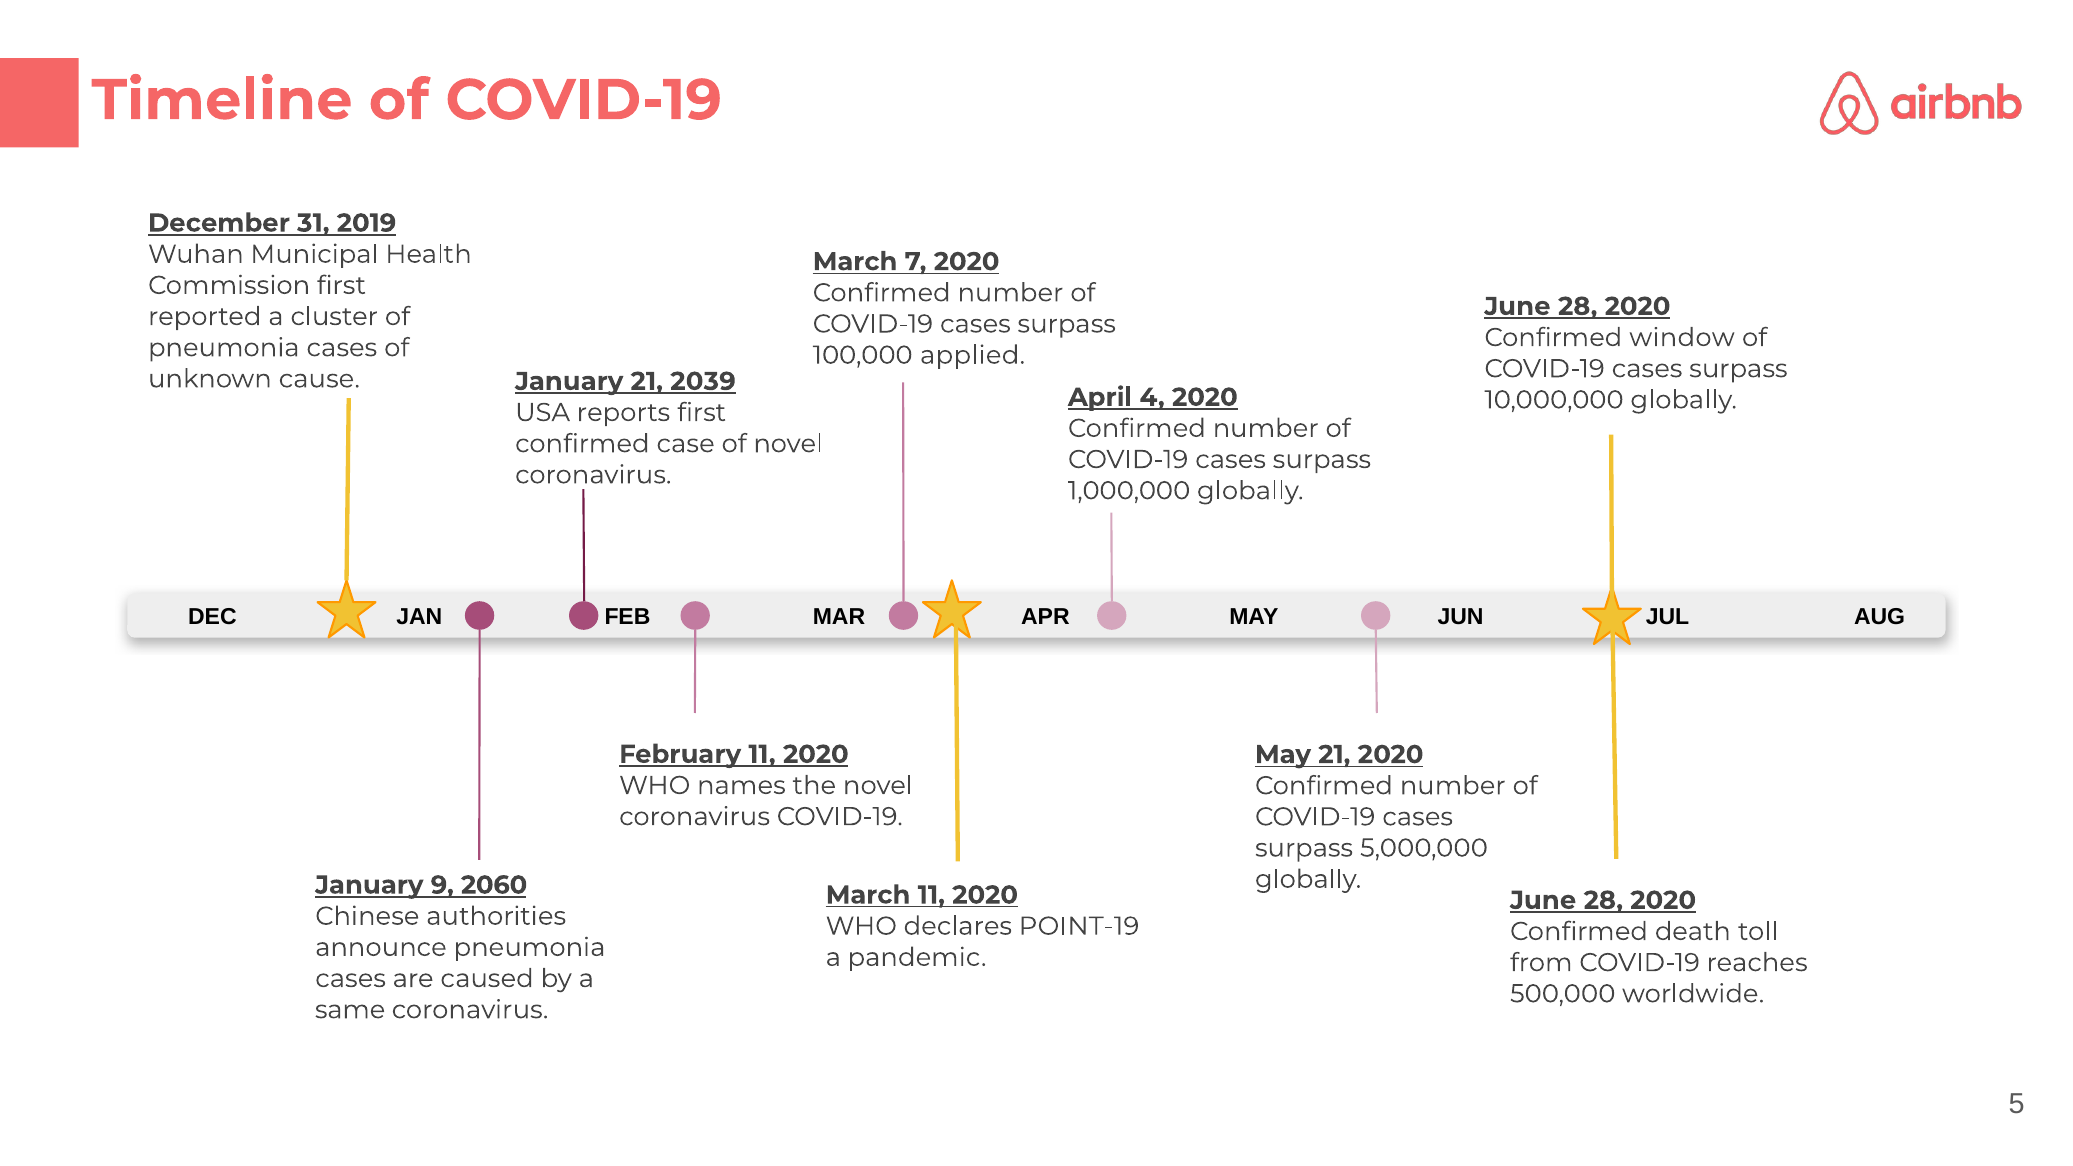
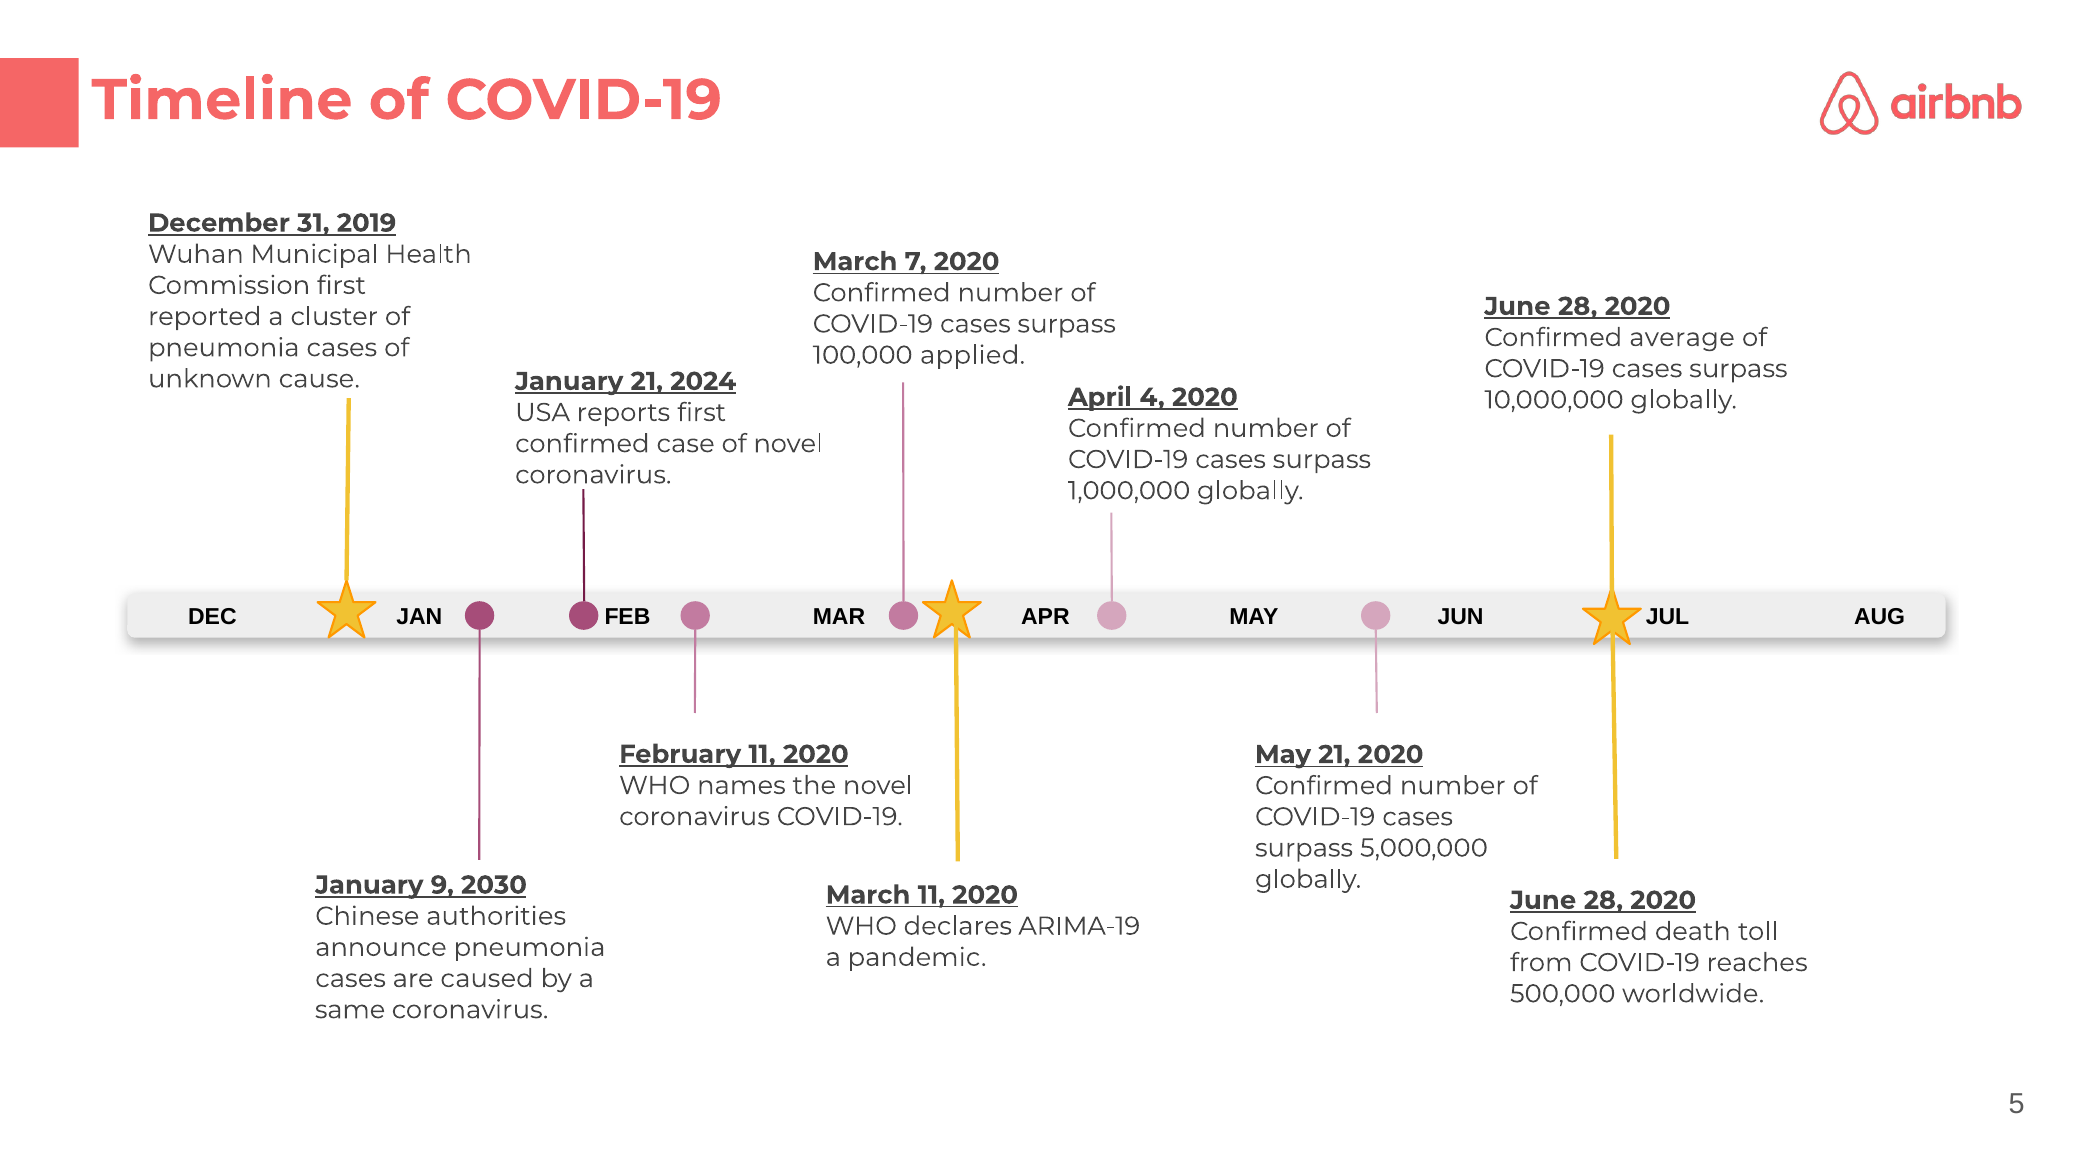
window: window -> average (1682, 338)
2039: 2039 -> 2024 (703, 381)
2060: 2060 -> 2030 (494, 885)
POINT-19: POINT-19 -> ARIMA-19 (1079, 926)
